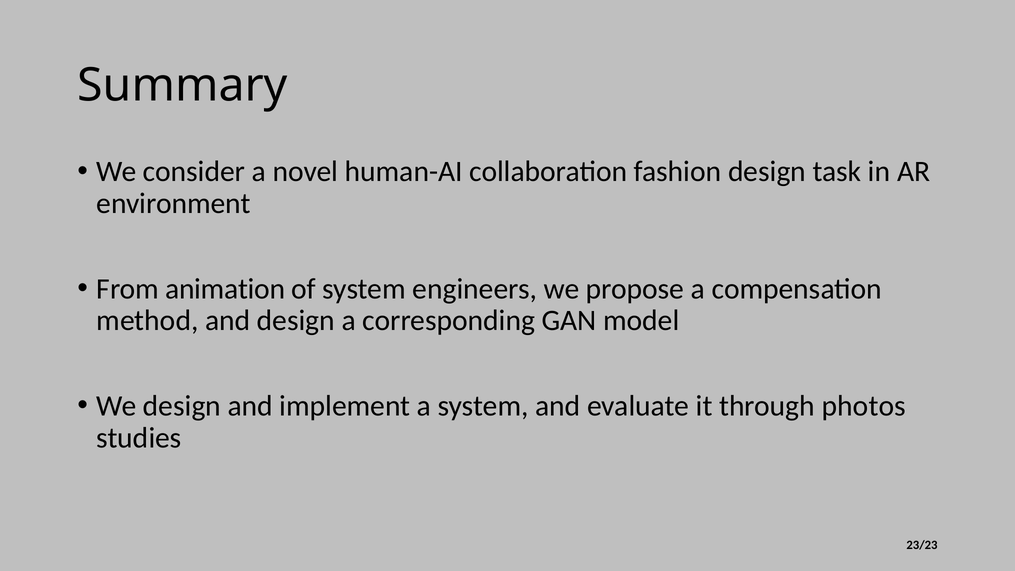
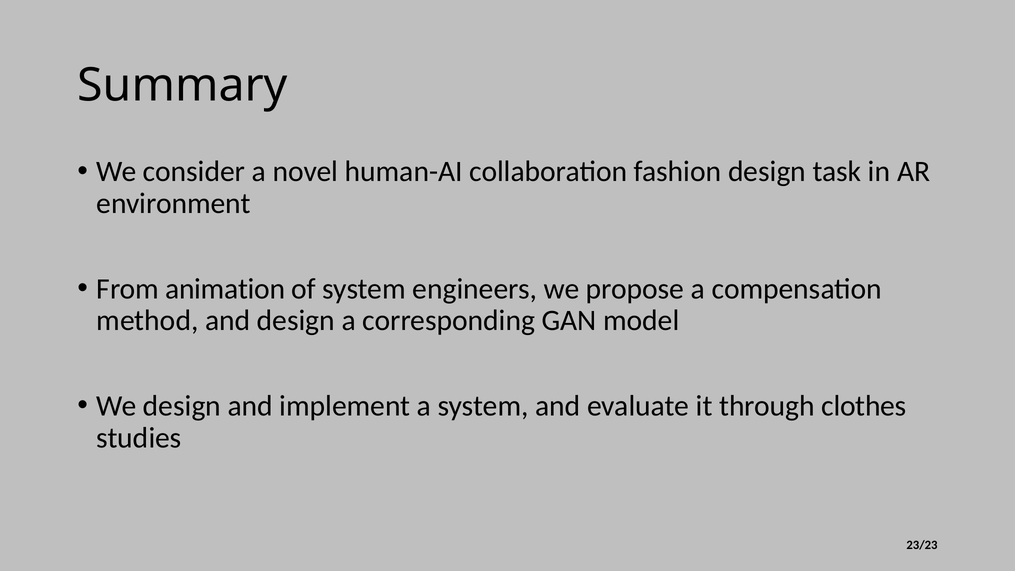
photos: photos -> clothes (864, 406)
